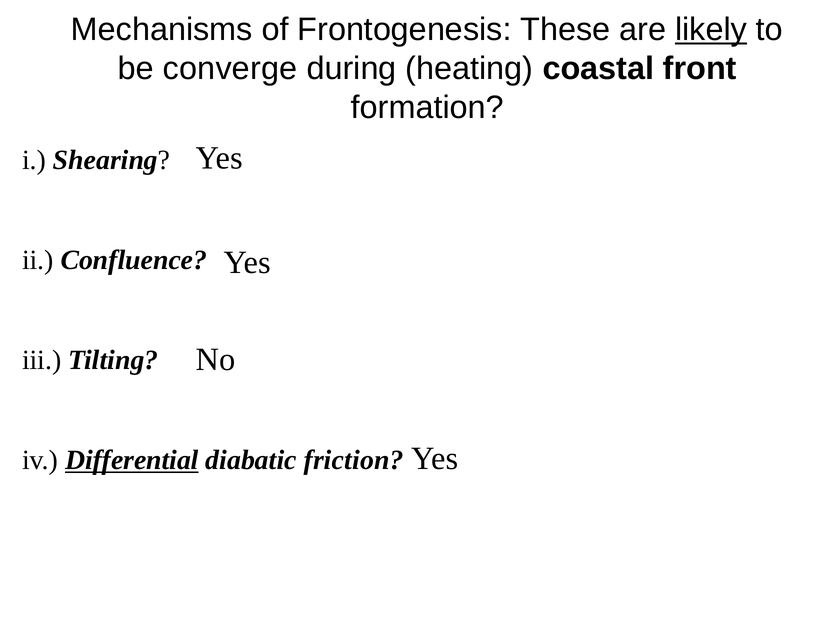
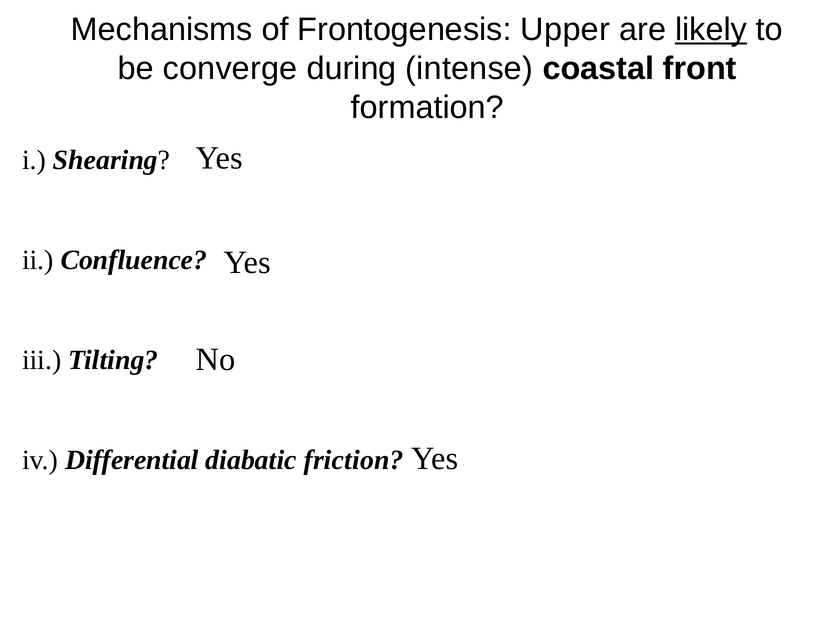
These: These -> Upper (565, 29)
heating: heating -> intense (469, 68)
Differential underline: present -> none (132, 460)
